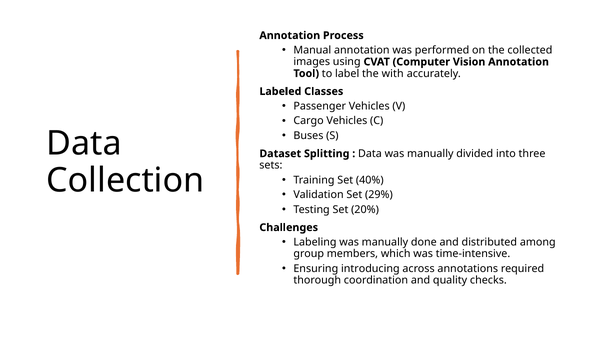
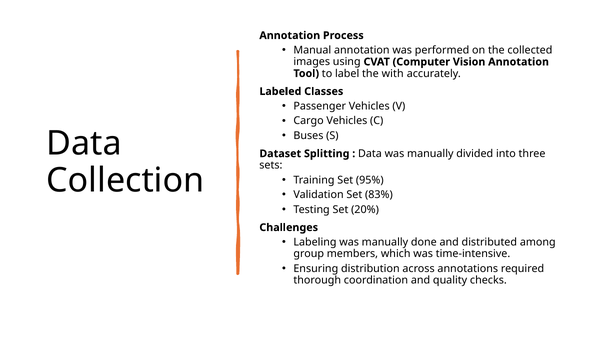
40%: 40% -> 95% (370, 180)
29%: 29% -> 83% (379, 195)
introducing: introducing -> distribution (370, 269)
